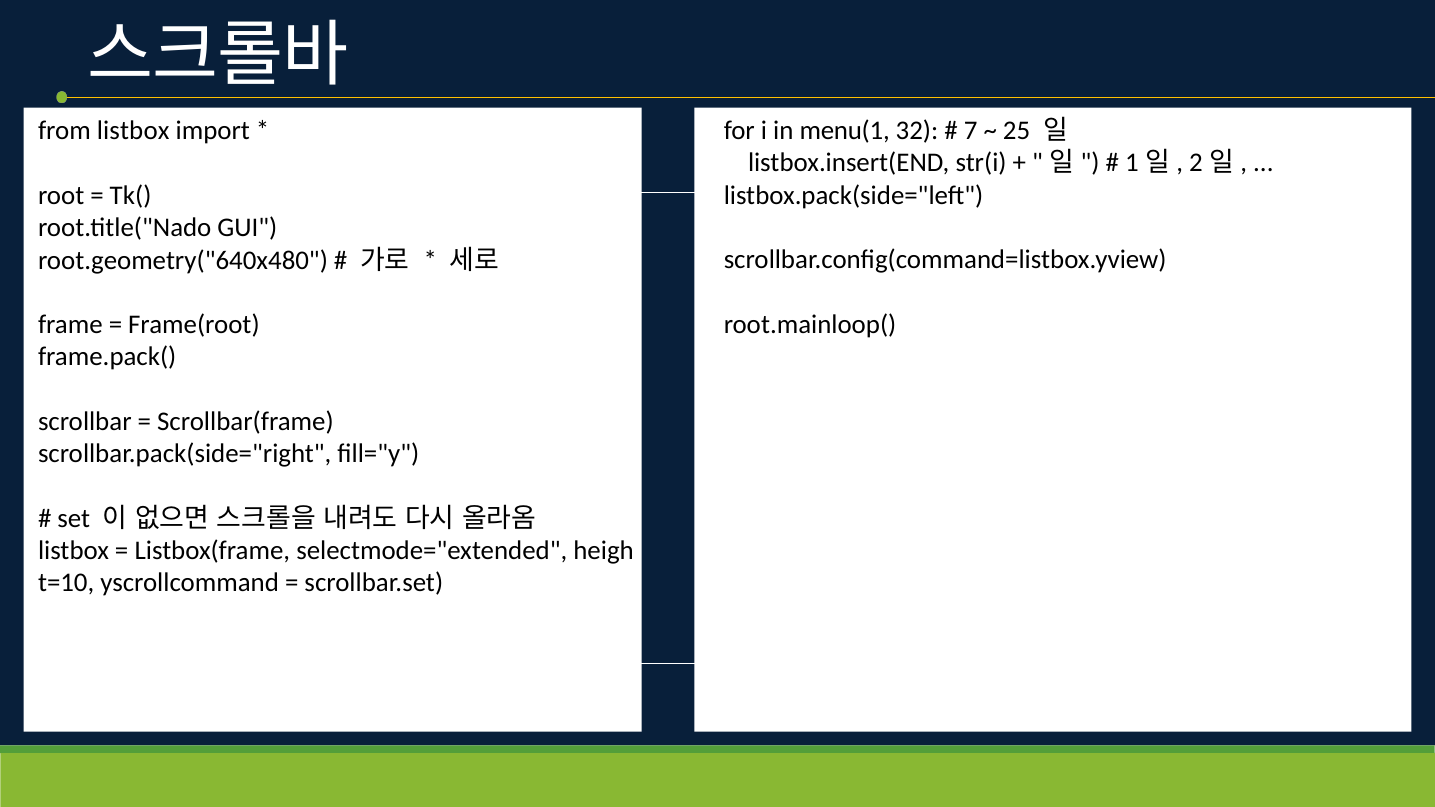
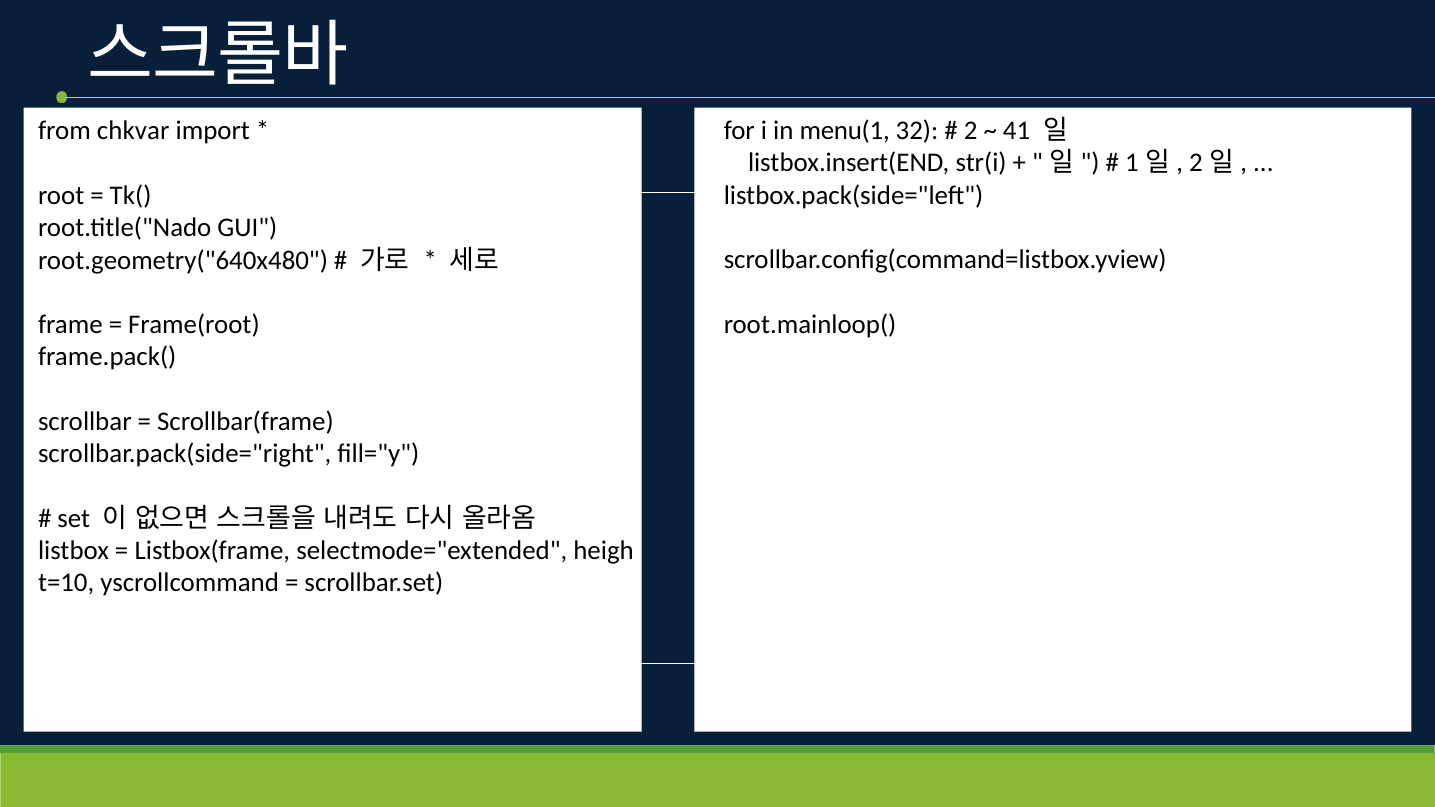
7: 7 -> 2 (971, 131)
25: 25 -> 41 (1017, 131)
from listbox: listbox -> chkvar (133, 131)
